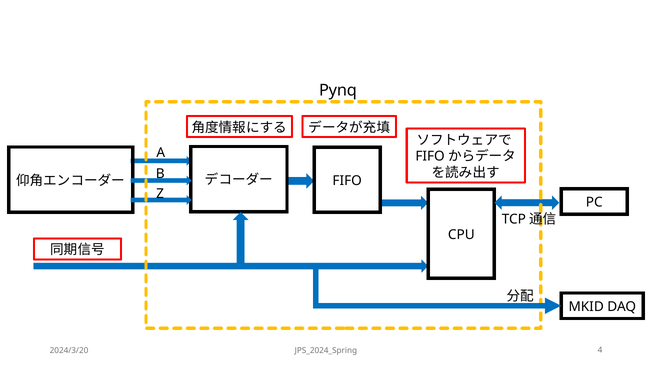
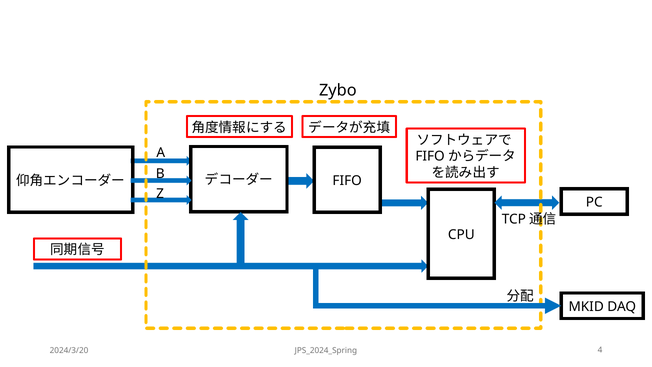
Pynq: Pynq -> Zybo (338, 90)
